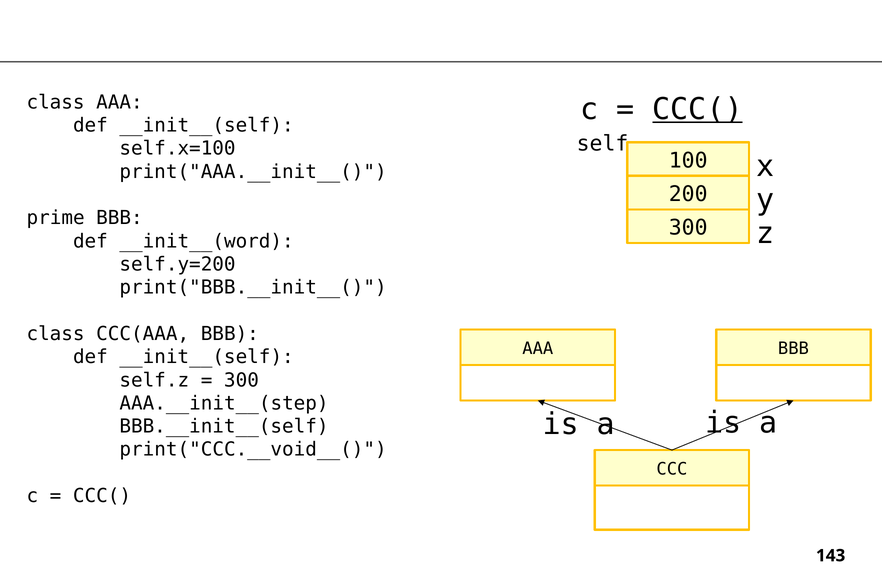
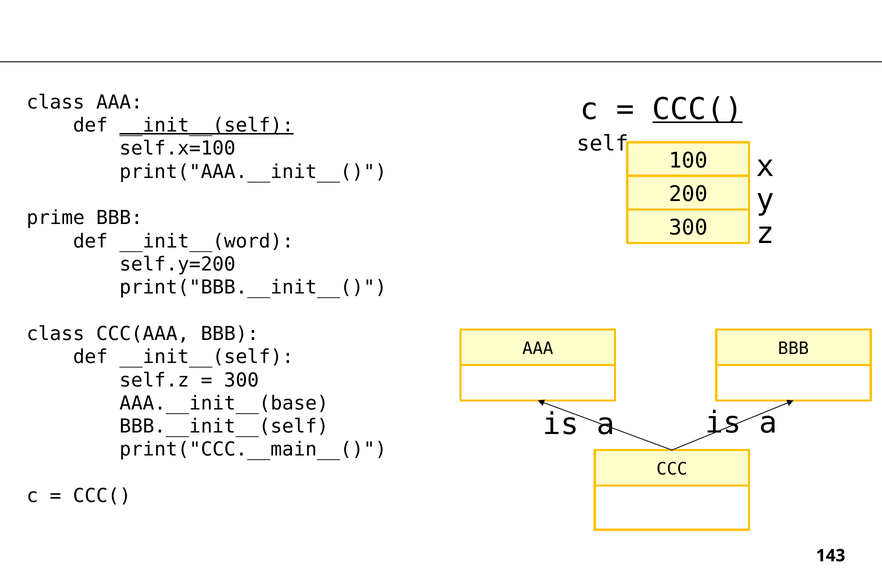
__init__(self underline: none -> present (207, 125)
AAA.__init__(step: AAA.__init__(step -> AAA.__init__(base (224, 404)
print("CCC.__void__(: print("CCC.__void__( -> print("CCC.__main__( (253, 450)
